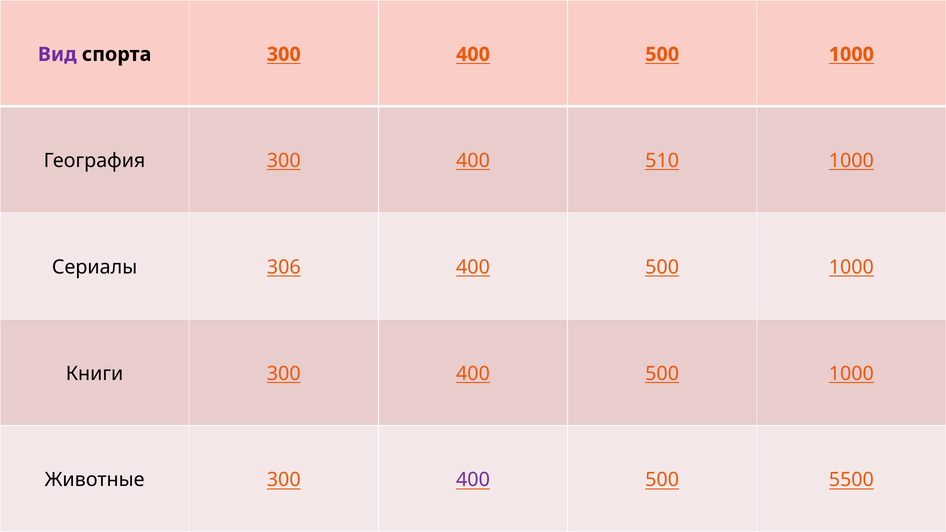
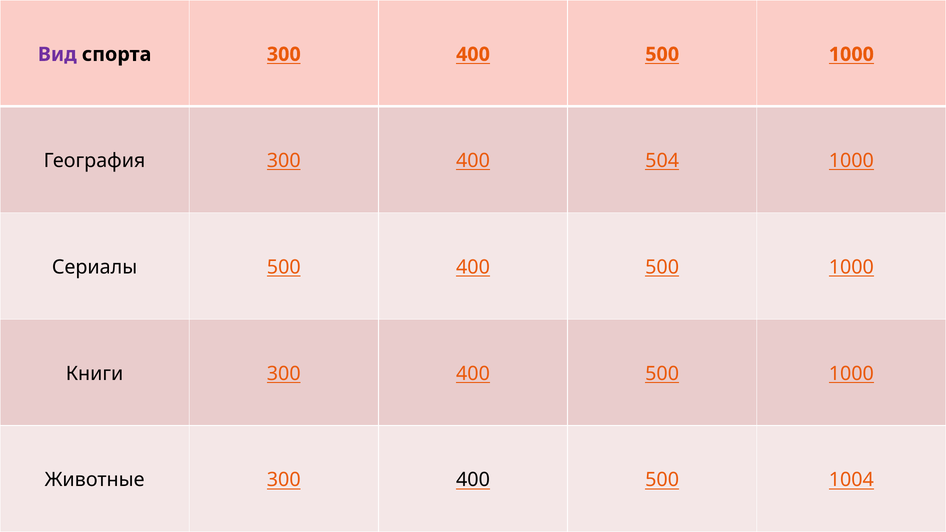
510: 510 -> 504 (662, 161)
Сериалы 306: 306 -> 500 (284, 267)
400 colour: purple -> black (473, 480)
5500: 5500 -> 1004 (851, 480)
